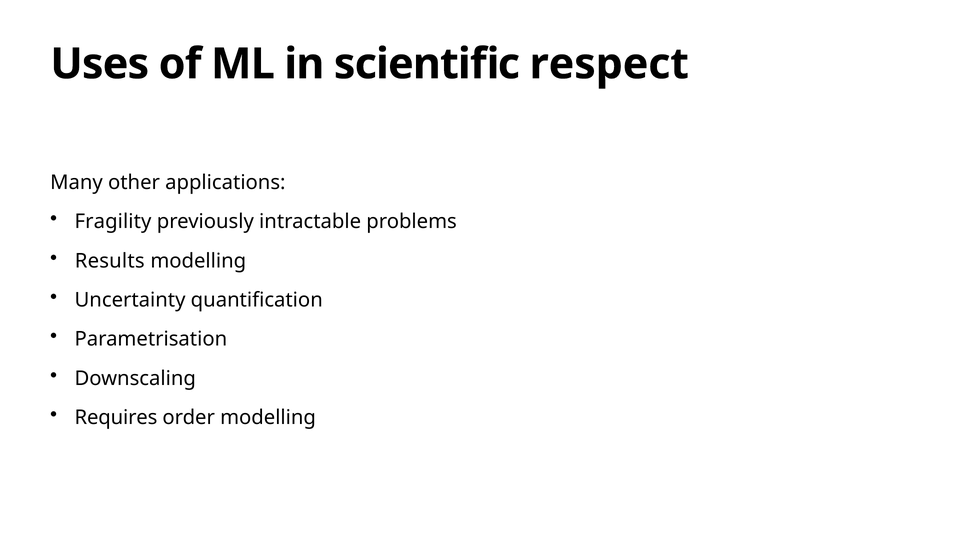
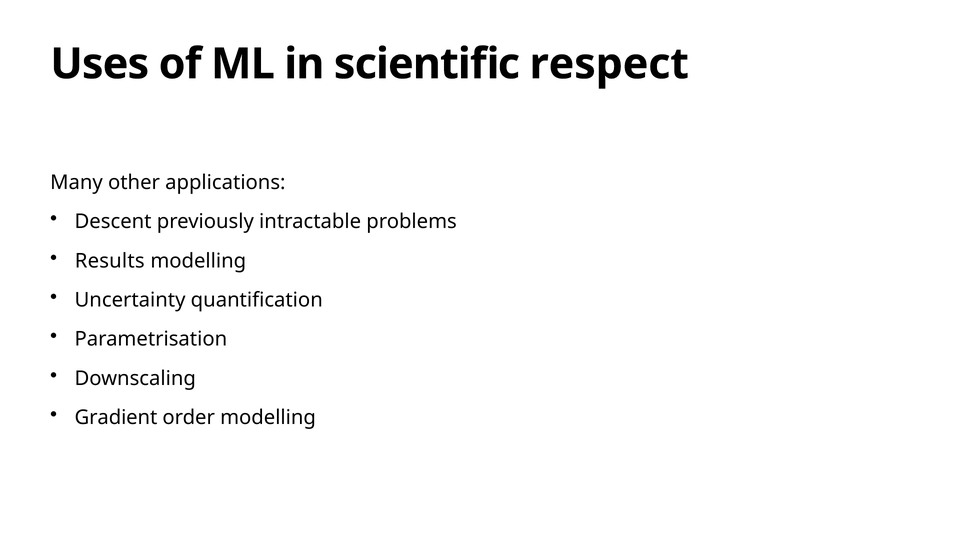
Fragility: Fragility -> Descent (113, 222)
Requires: Requires -> Gradient (116, 417)
